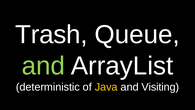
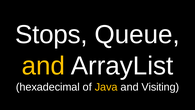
Trash: Trash -> Stops (51, 35)
and colour: light green -> yellow (43, 66)
deterministic: deterministic -> hexadecimal (48, 87)
